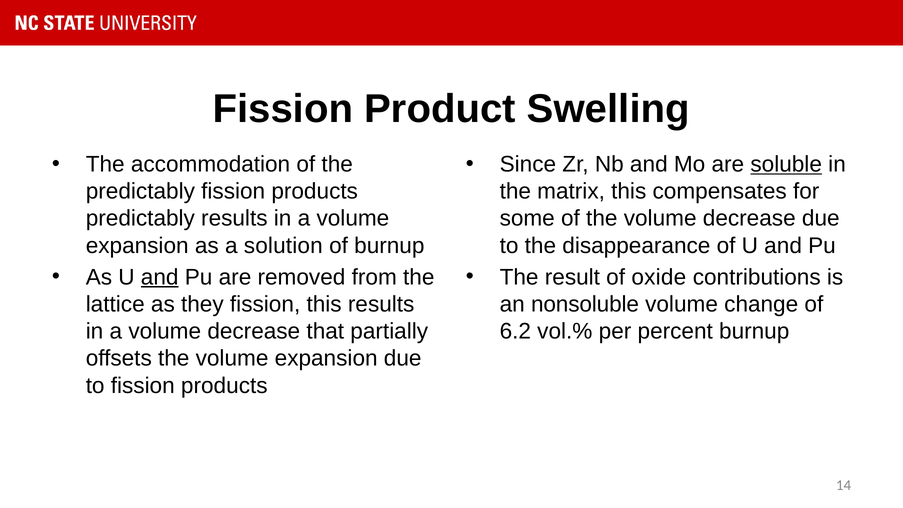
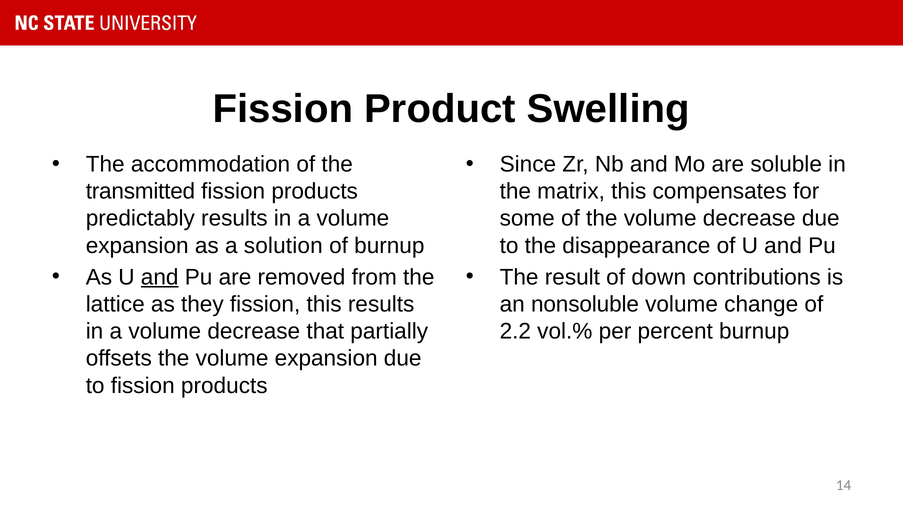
soluble underline: present -> none (786, 164)
predictably: predictably -> transmitted (140, 191)
oxide: oxide -> down (659, 277)
6.2: 6.2 -> 2.2 (515, 331)
